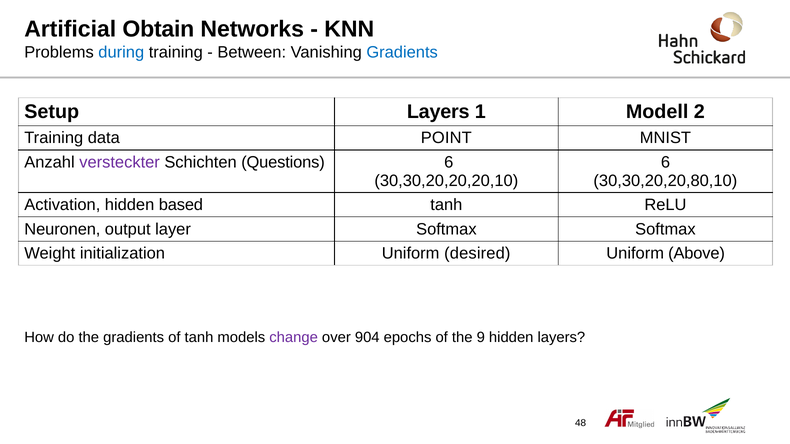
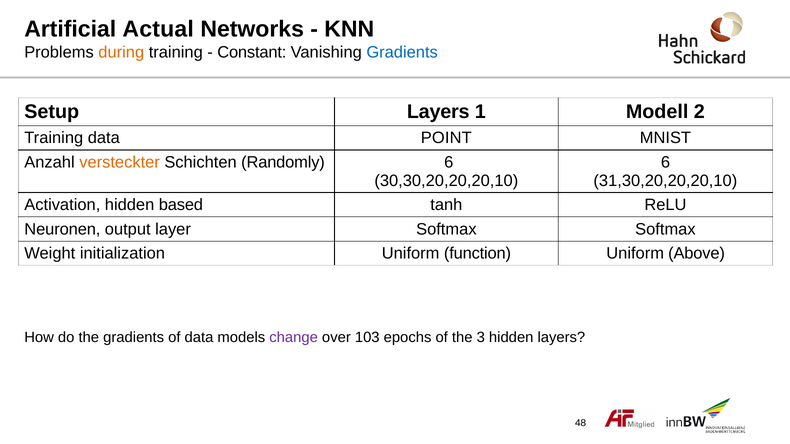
Obtain: Obtain -> Actual (158, 29)
during colour: blue -> orange (121, 52)
Between: Between -> Constant (252, 52)
versteckter colour: purple -> orange (120, 162)
Questions: Questions -> Randomly (283, 162)
30,30,20,20,80,10: 30,30,20,20,80,10 -> 31,30,20,20,20,10 (665, 181)
desired: desired -> function (477, 254)
of tanh: tanh -> data (199, 338)
904: 904 -> 103 (367, 338)
9: 9 -> 3 (481, 338)
